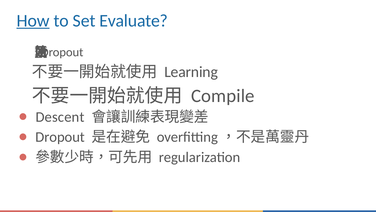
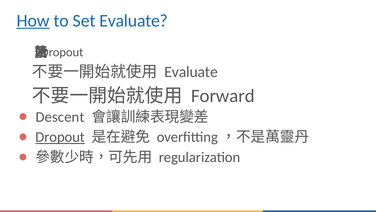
Learning: Learning -> Evaluate (191, 72)
Compile: Compile -> Forward (223, 96)
Dropout underline: none -> present (60, 137)
